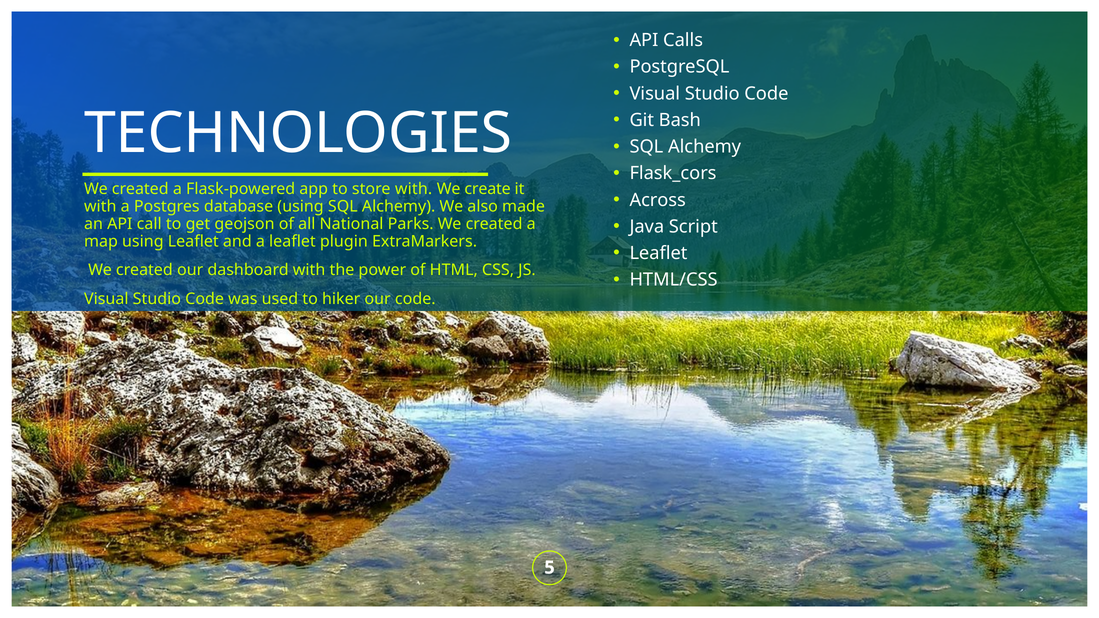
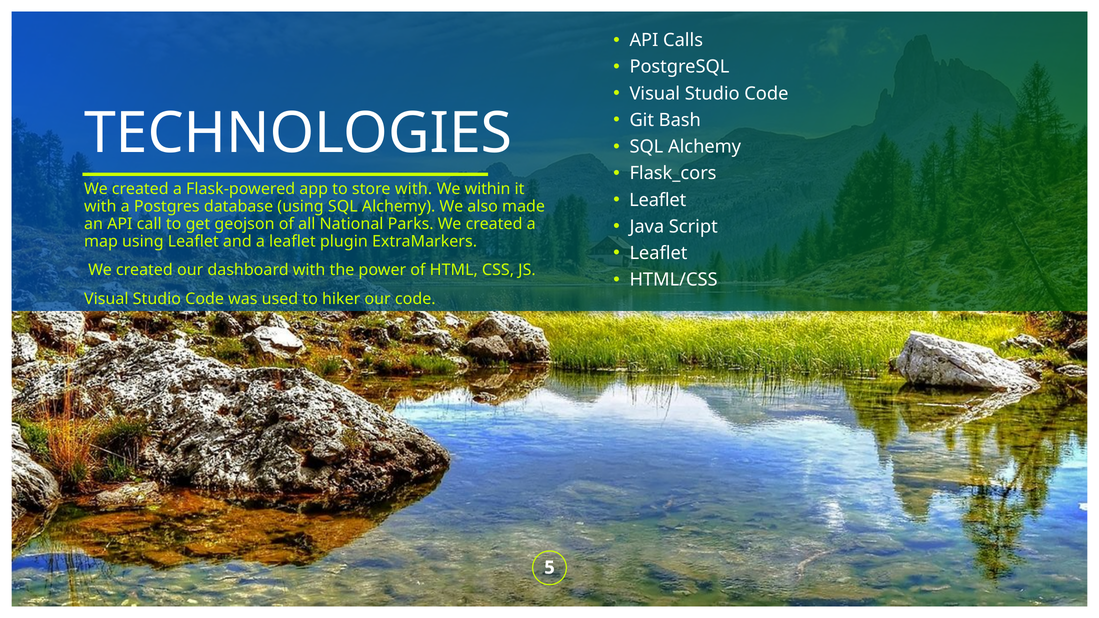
create: create -> within (488, 189)
Across: Across -> Leaflet (658, 200)
